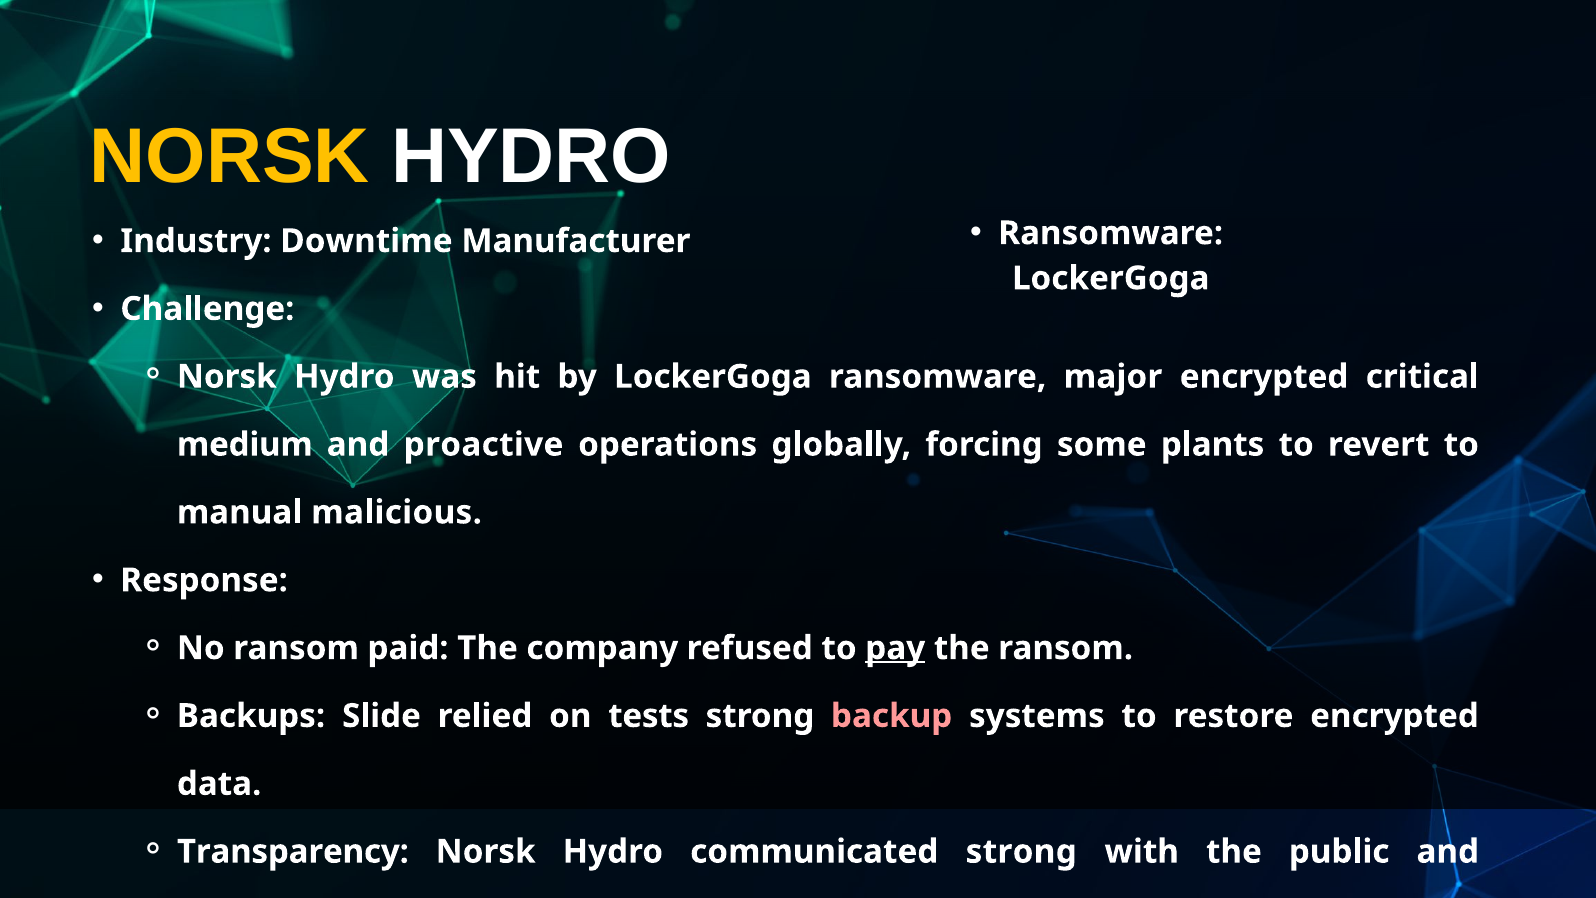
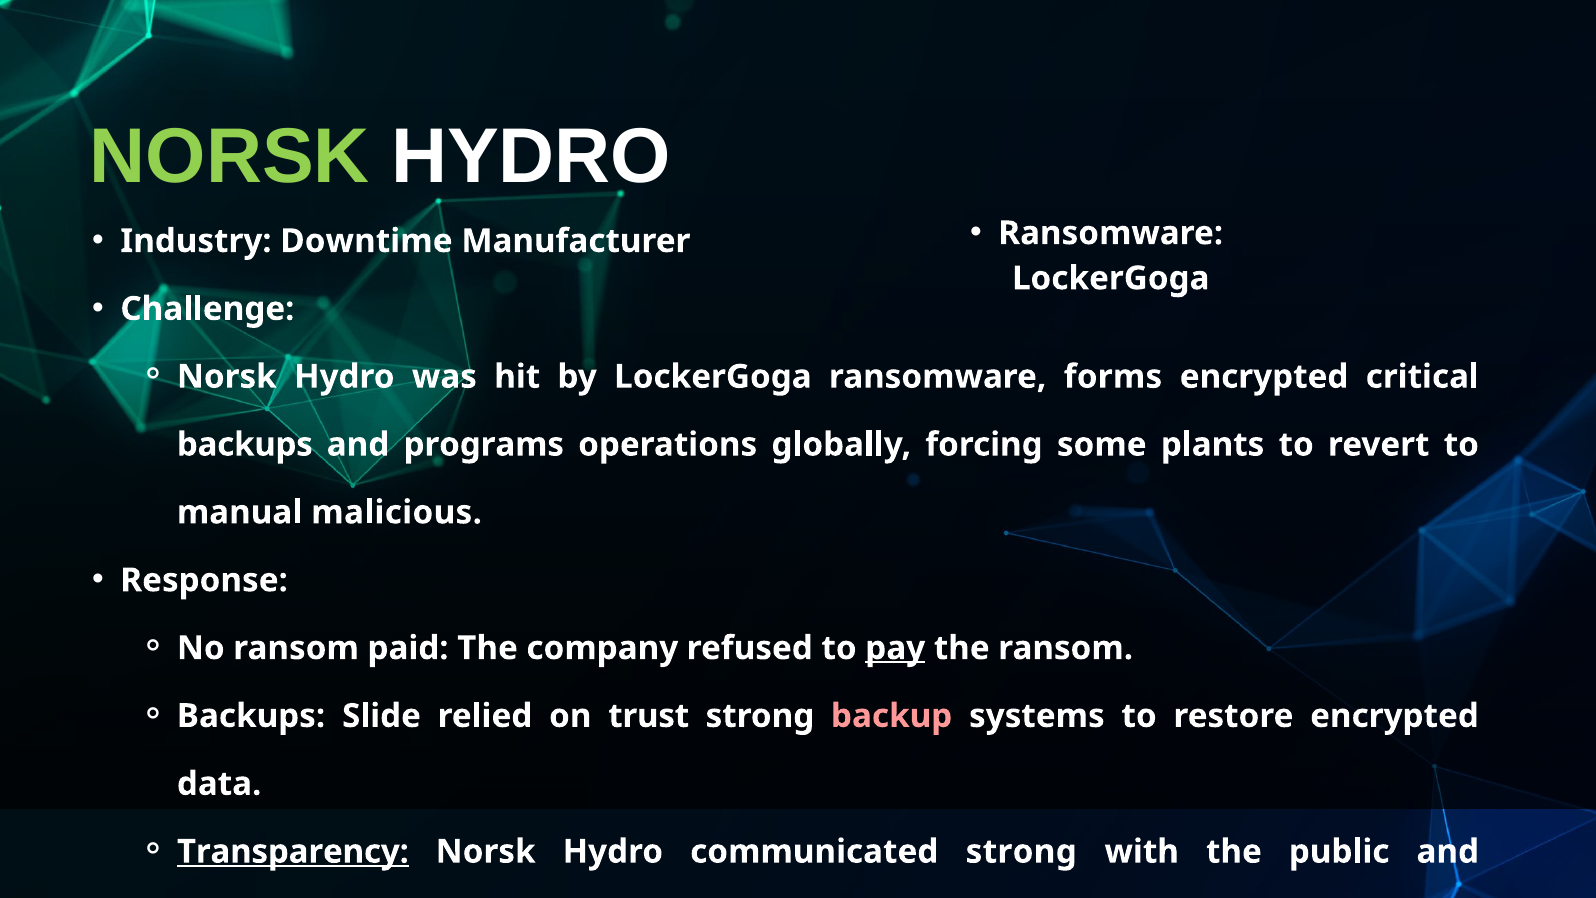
NORSK colour: yellow -> light green (230, 157)
major: major -> forms (1113, 377)
medium: medium -> backups (245, 444)
proactive: proactive -> programs (484, 444)
tests: tests -> trust (649, 716)
Transparency underline: none -> present (293, 851)
